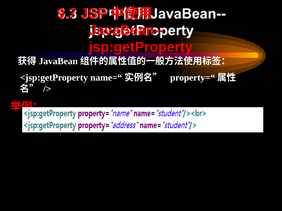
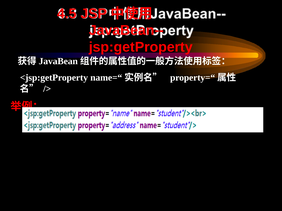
9.7: 9.7 -> 4.5 (67, 14)
